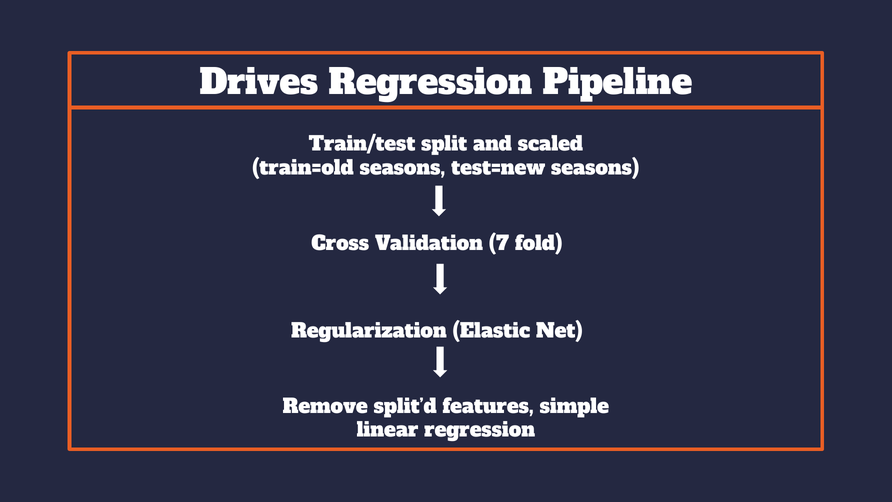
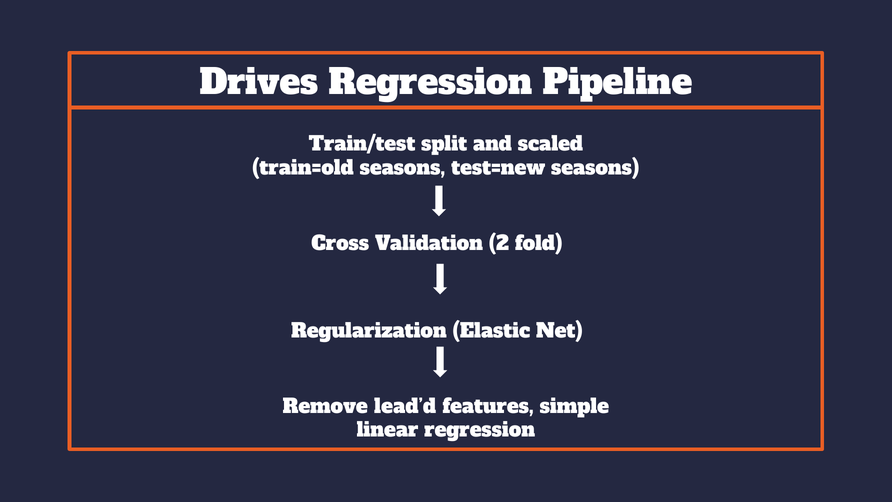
7: 7 -> 2 (499, 243)
split’d: split’d -> lead’d (405, 406)
